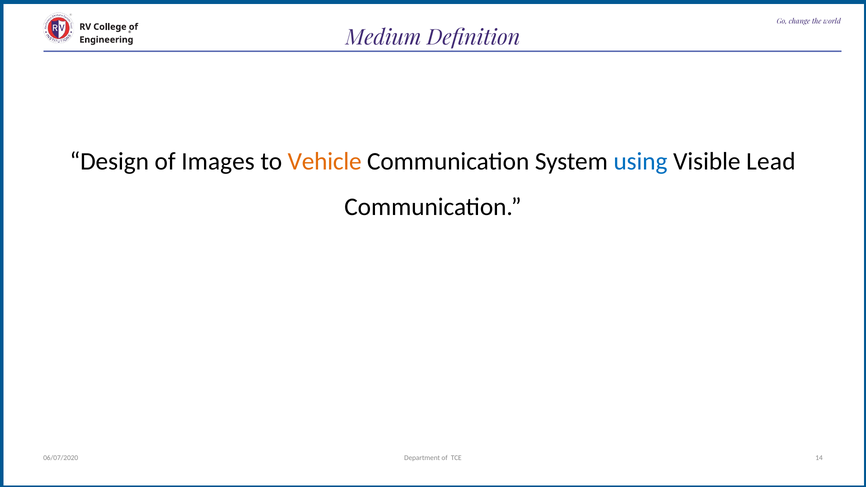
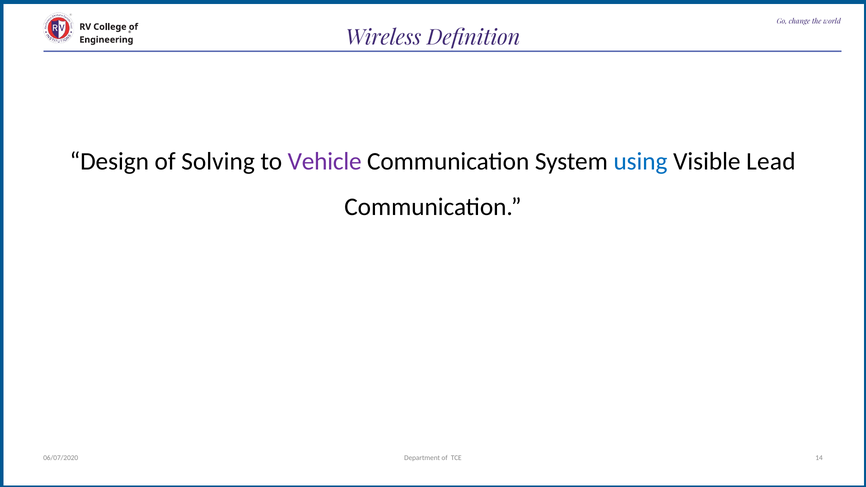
Medium: Medium -> Wireless (383, 37)
Images: Images -> Solving (218, 162)
Vehicle colour: orange -> purple (325, 162)
